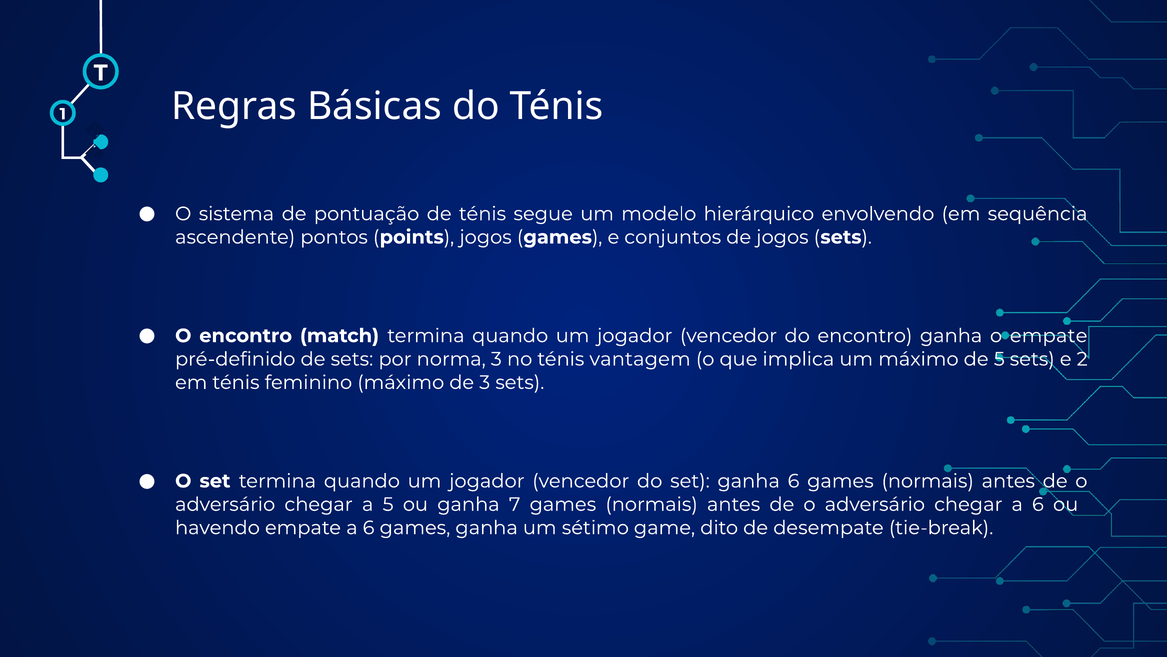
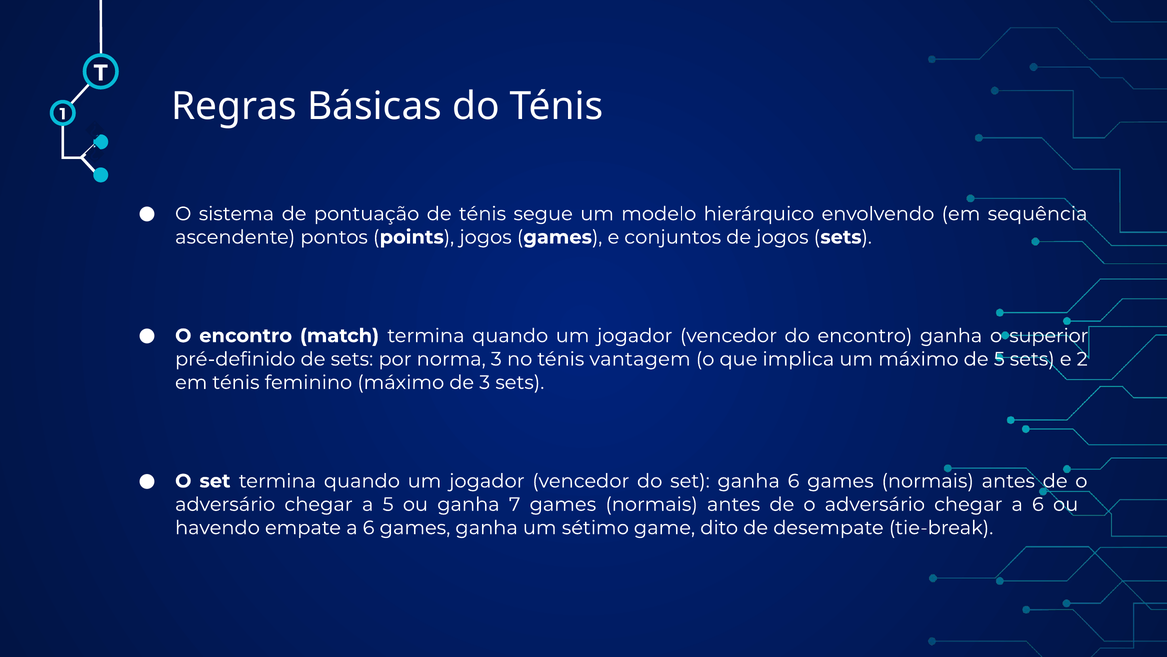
o empate: empate -> superior (1049, 336)
